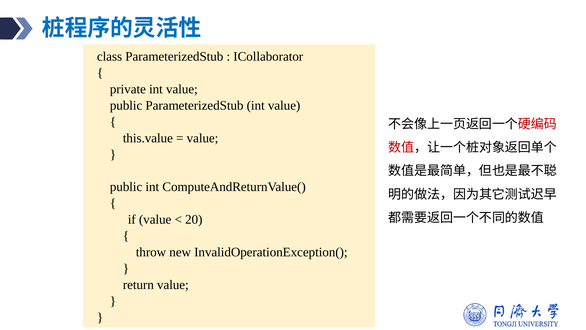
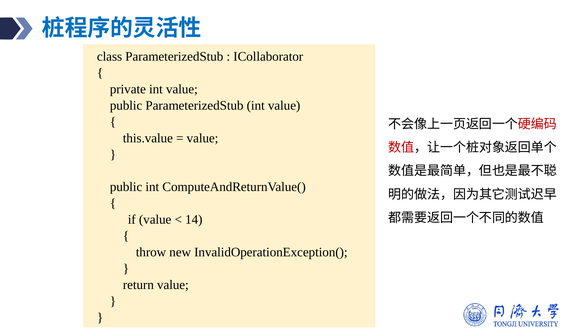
20: 20 -> 14 (194, 219)
